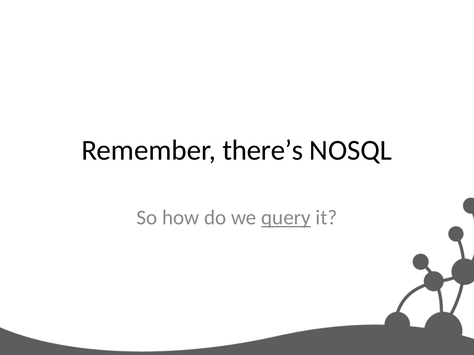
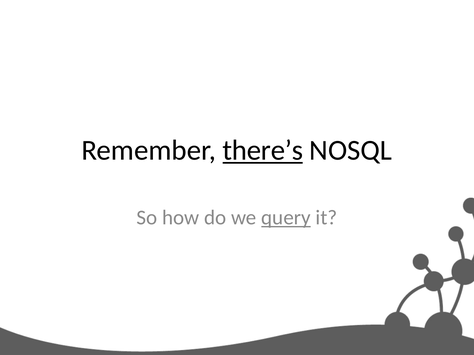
there’s underline: none -> present (263, 151)
